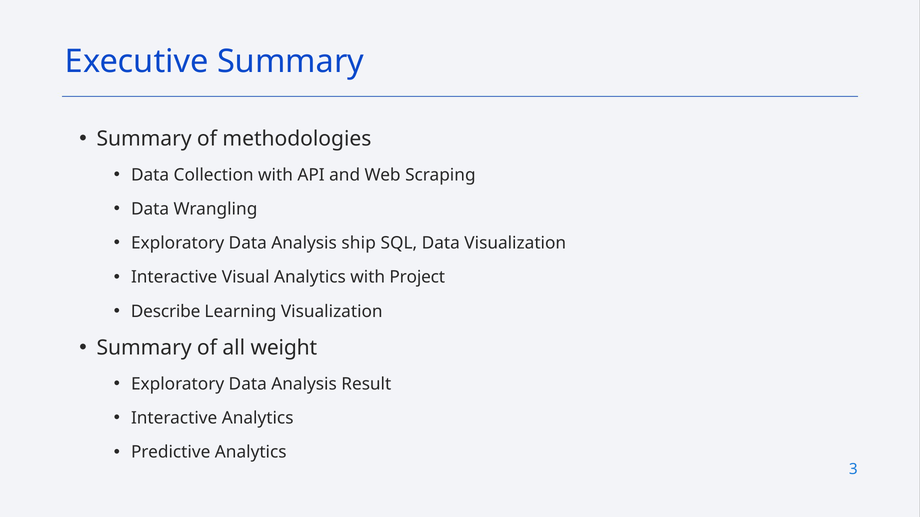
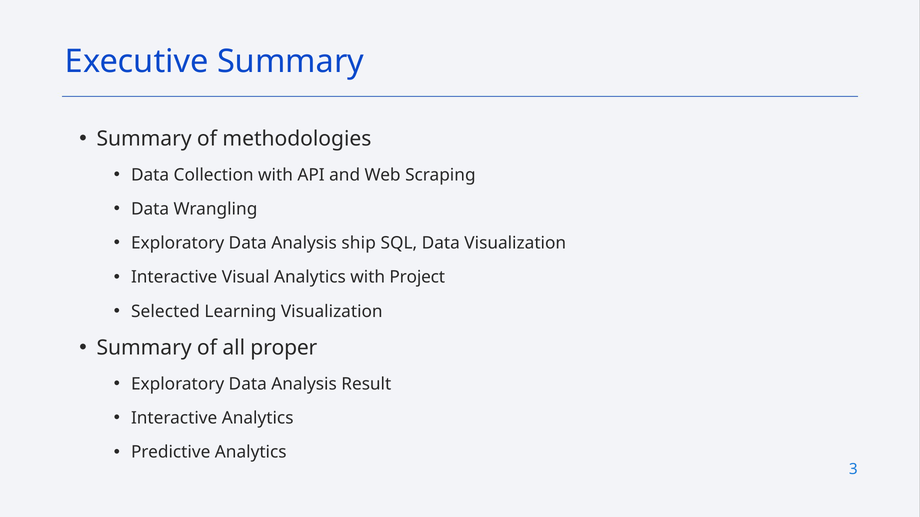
Describe: Describe -> Selected (165, 312)
weight: weight -> proper (284, 348)
